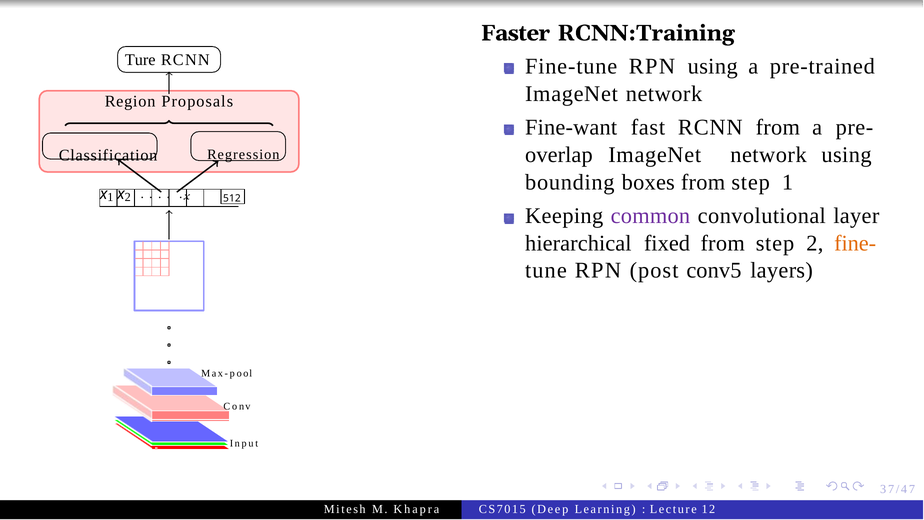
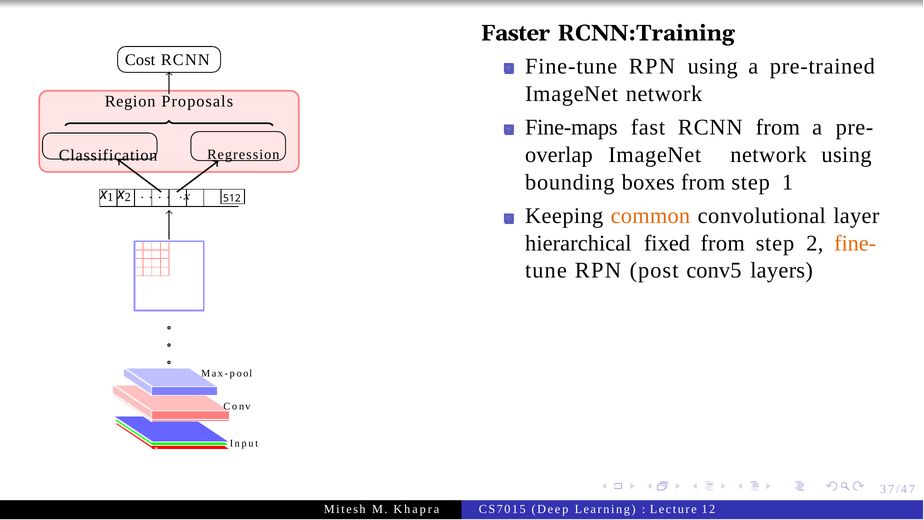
Ture: Ture -> Cost (140, 60)
Fine-want: Fine-want -> Fine-maps (571, 127)
common colour: purple -> orange (650, 216)
